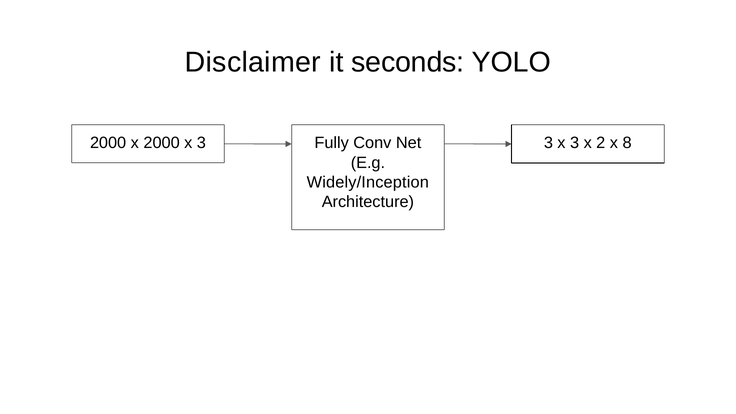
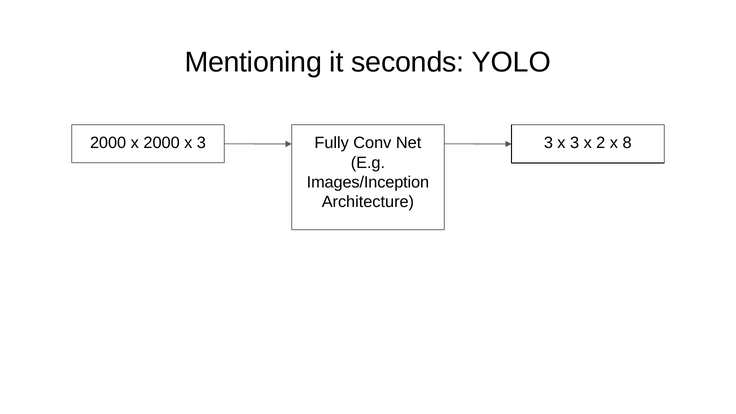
Disclaimer: Disclaimer -> Mentioning (253, 62)
Widely/Inception: Widely/Inception -> Images/Inception (368, 182)
